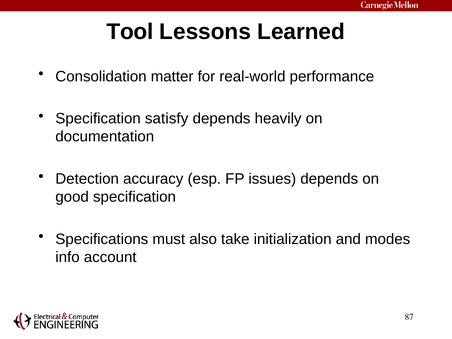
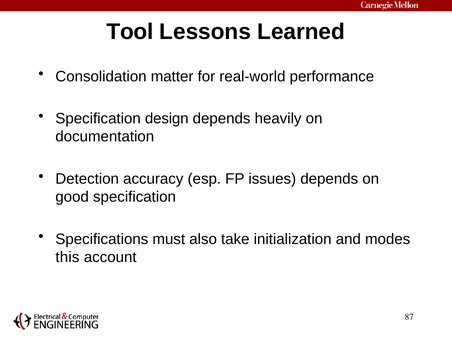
satisfy: satisfy -> design (167, 119)
info: info -> this (67, 257)
